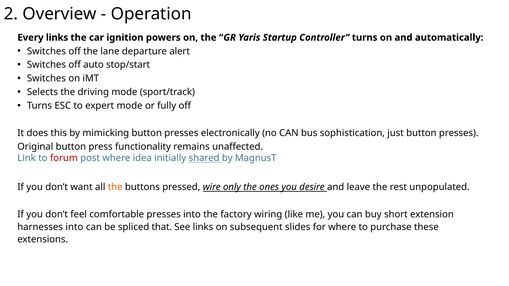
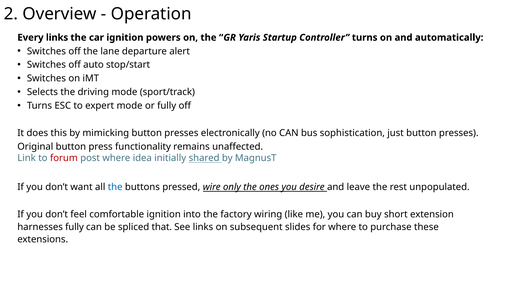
the colour: orange -> blue (115, 187)
comfortable presses: presses -> ignition (164, 215)
harnesses into: into -> fully (75, 227)
